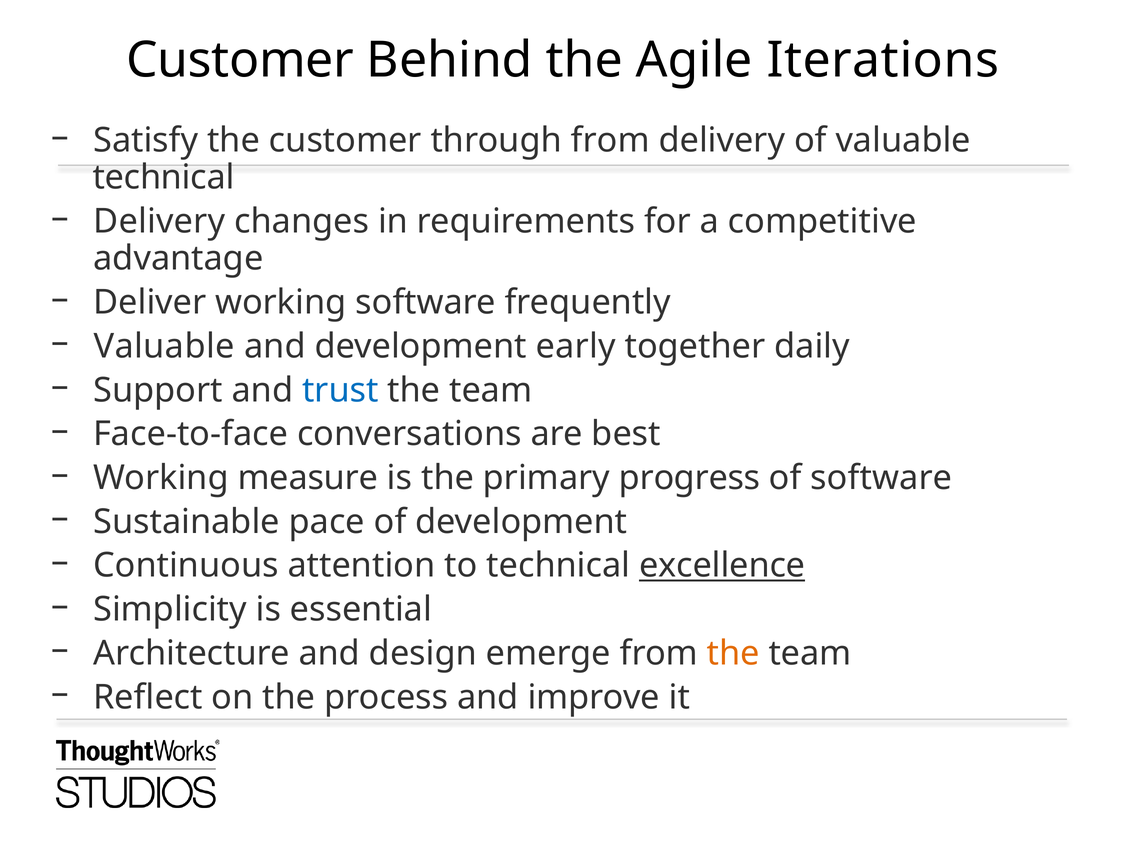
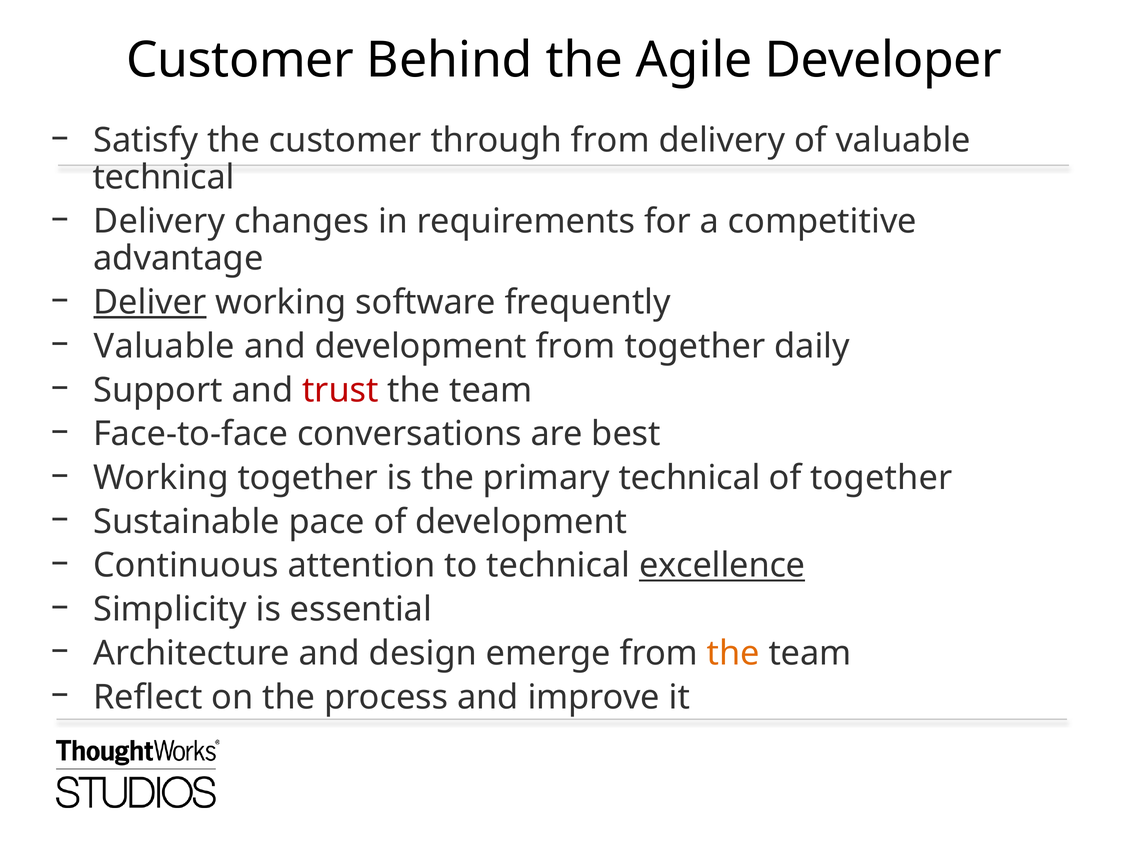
Iterations: Iterations -> Developer (883, 60)
Deliver underline: none -> present (150, 302)
development early: early -> from (576, 346)
trust colour: blue -> red (340, 390)
Working measure: measure -> together (308, 478)
primary progress: progress -> technical (690, 478)
of software: software -> together (881, 478)
